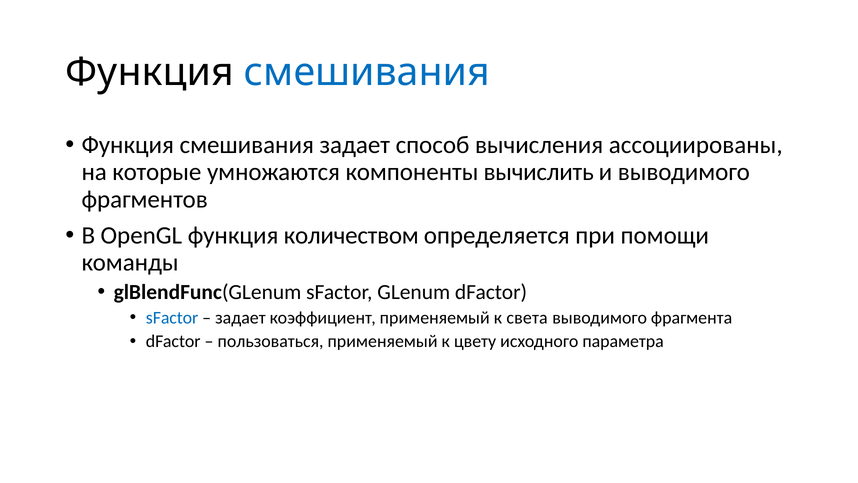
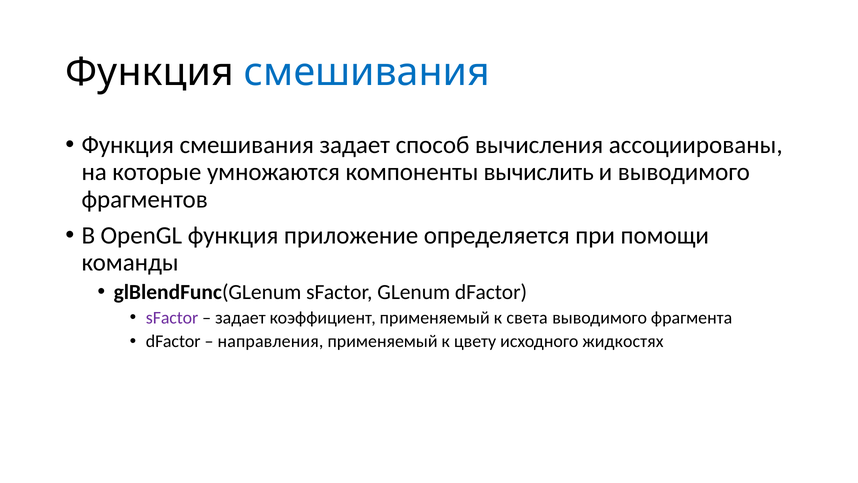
количеством: количеством -> приложение (351, 235)
sFactor colour: blue -> purple (172, 317)
пользоваться: пользоваться -> направления (270, 341)
параметра: параметра -> жидкостях (623, 341)
